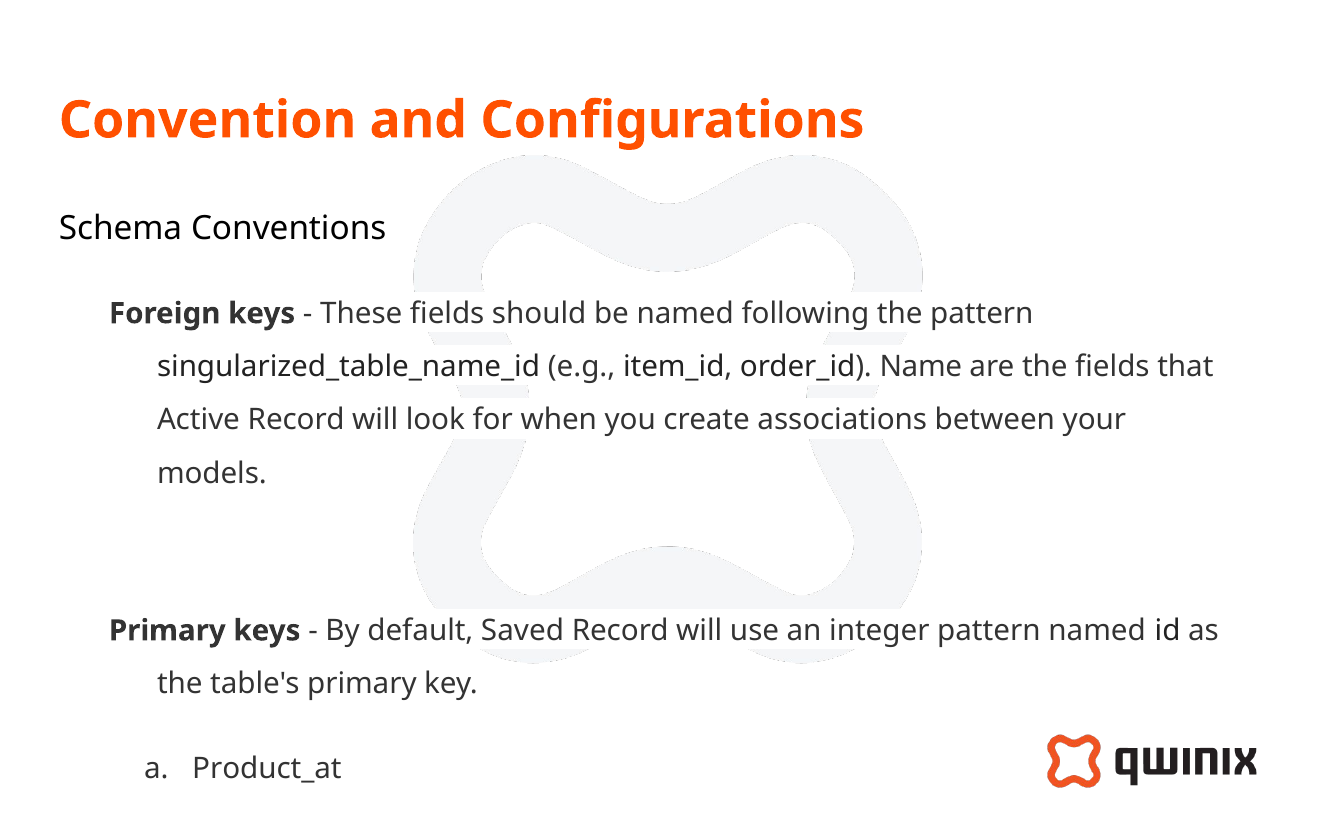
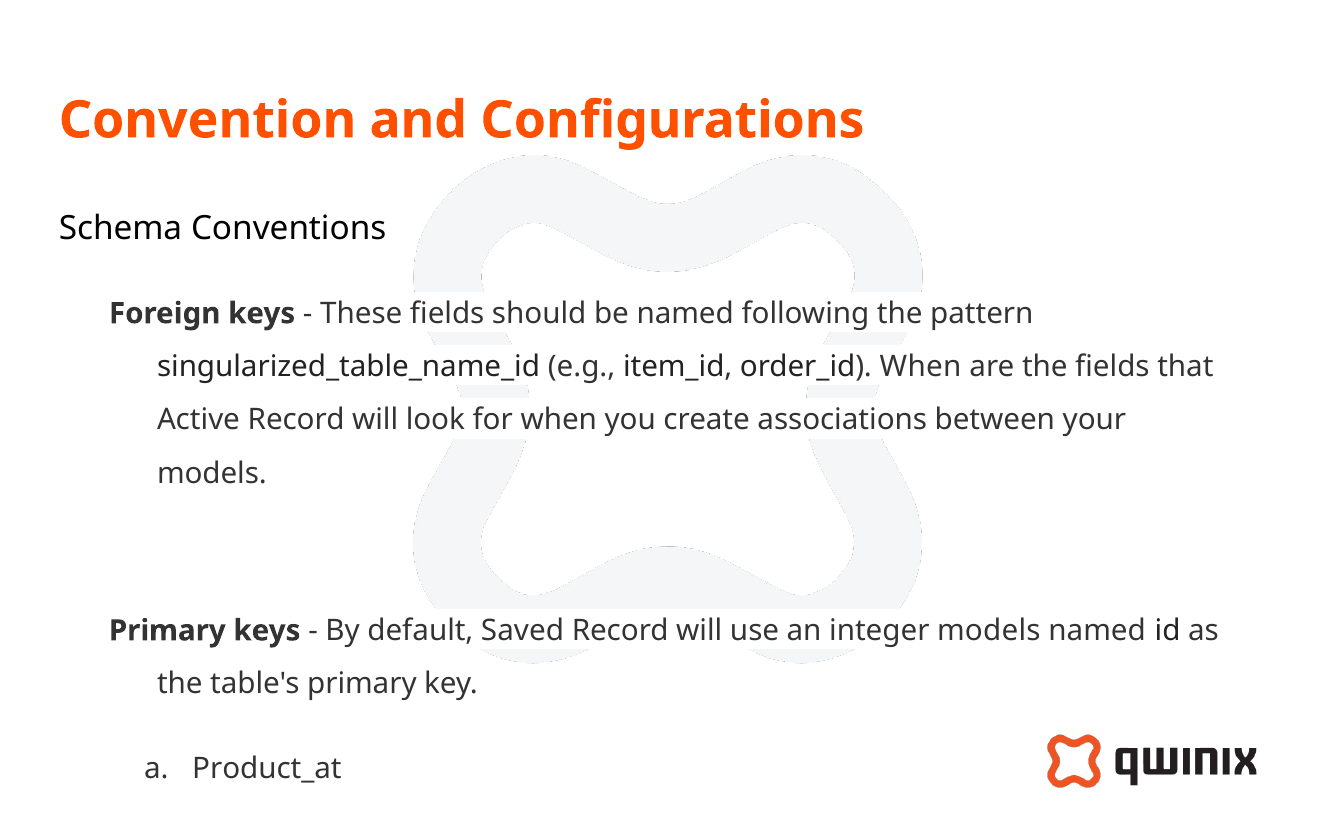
order_id Name: Name -> When (921, 367)
integer pattern: pattern -> models (989, 630)
